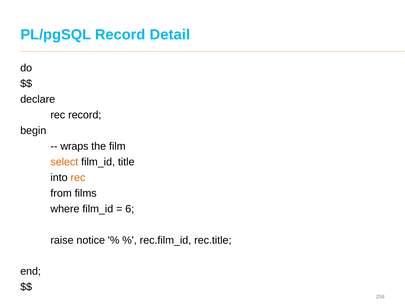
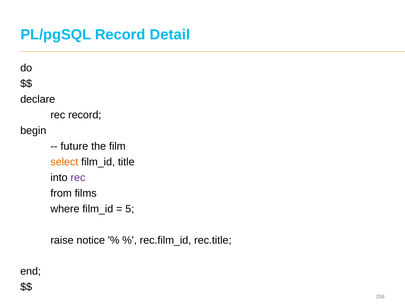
wraps: wraps -> future (74, 146)
rec colour: orange -> purple (78, 177)
6: 6 -> 5 (130, 209)
